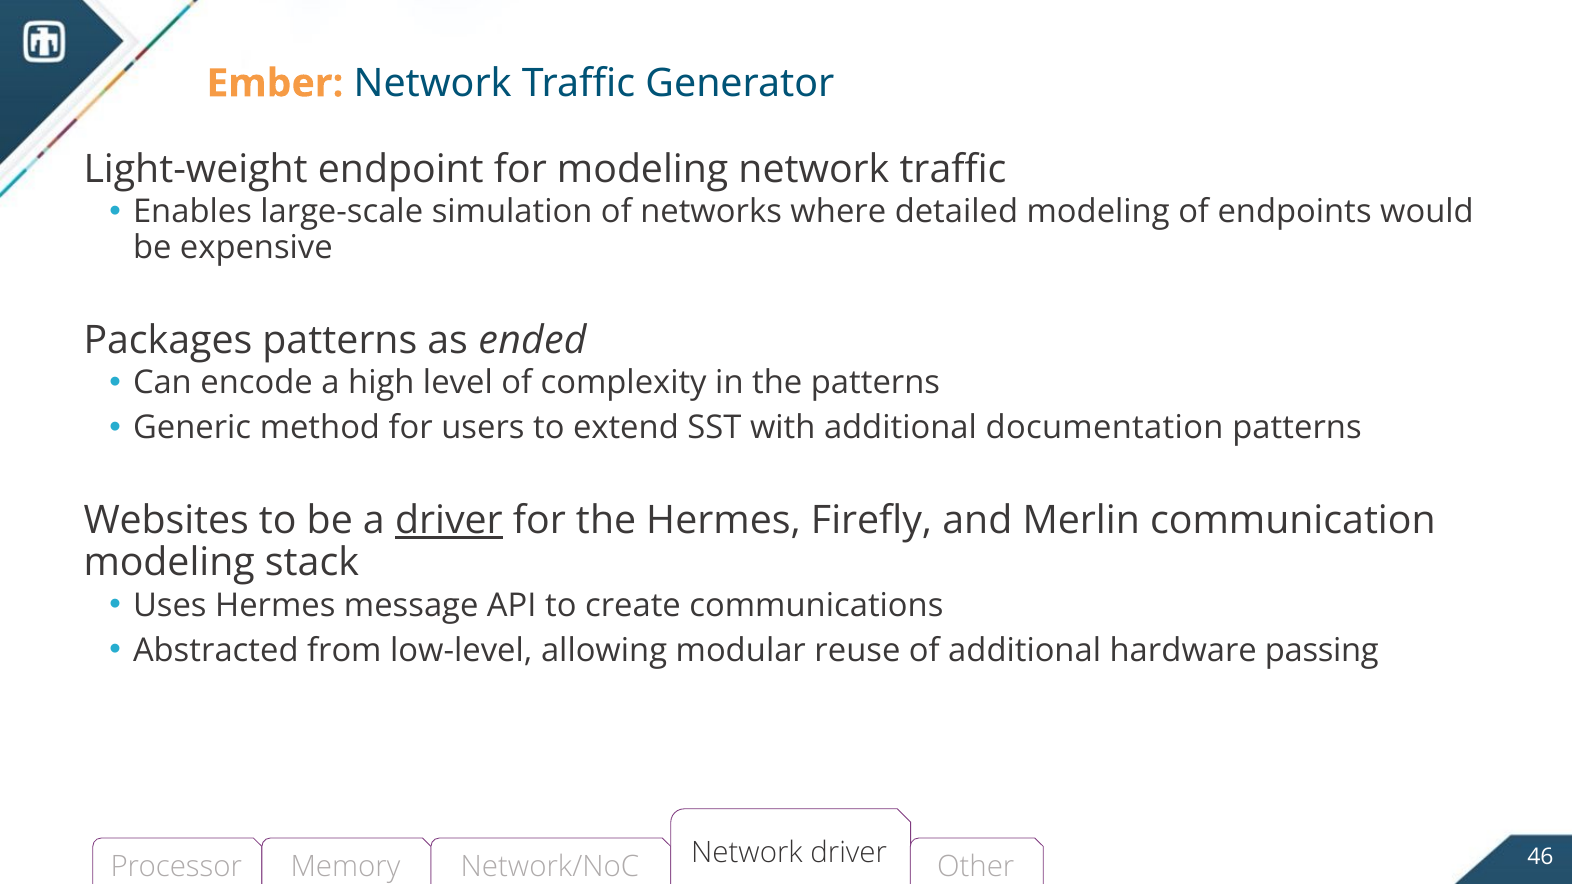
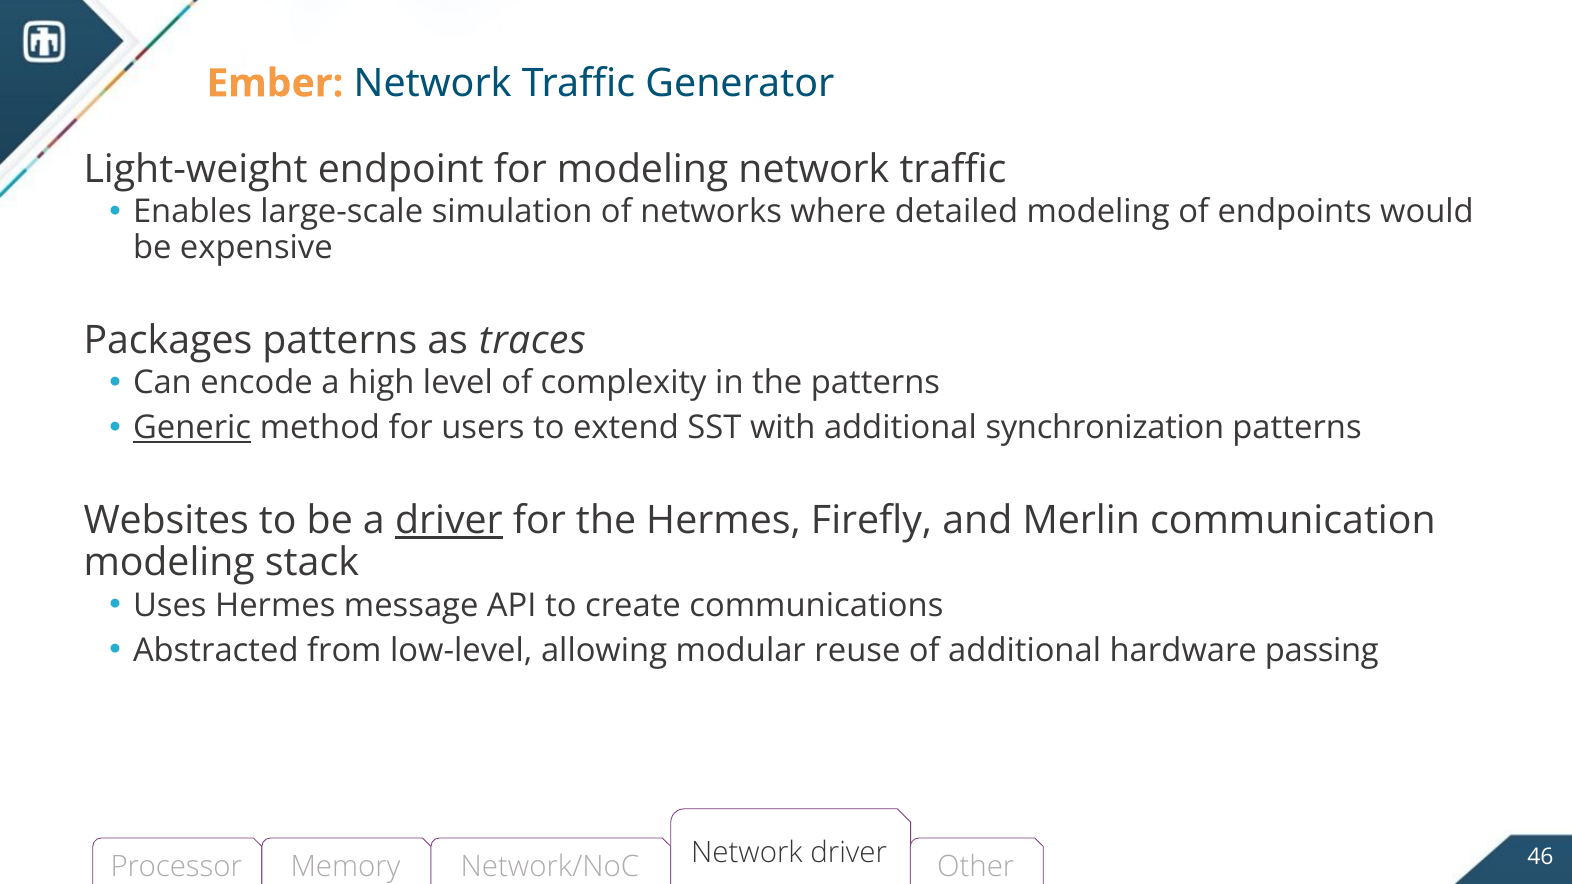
ended: ended -> traces (532, 340)
Generic underline: none -> present (192, 428)
documentation: documentation -> synchronization (1105, 428)
